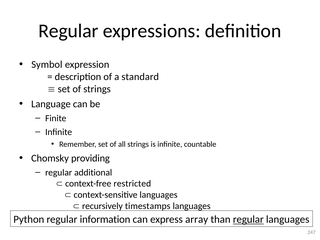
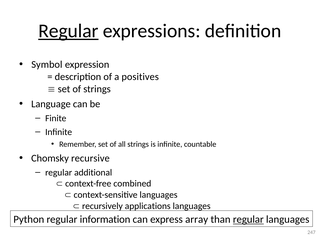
Regular underline: none -> present (68, 31)
standard: standard -> positives (140, 77)
providing: providing -> recursive (90, 158)
restricted: restricted -> combined (132, 184)
timestamps: timestamps -> applications (148, 206)
